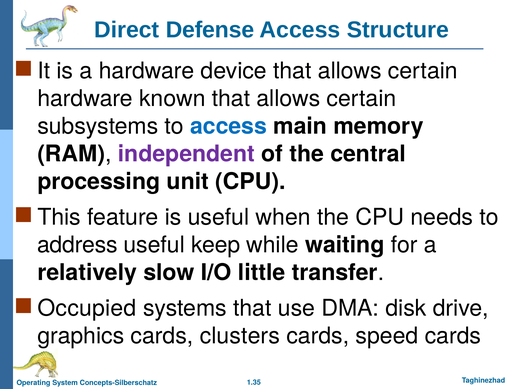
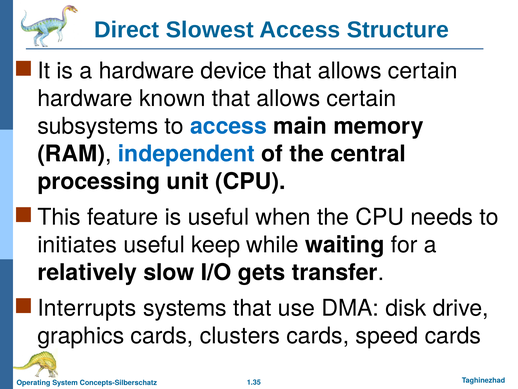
Defense: Defense -> Slowest (210, 30)
independent colour: purple -> blue (186, 154)
address: address -> initiates (77, 245)
little: little -> gets (262, 272)
Occupied: Occupied -> Interrupts (87, 308)
